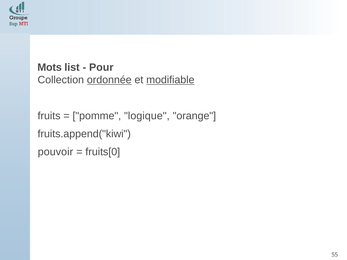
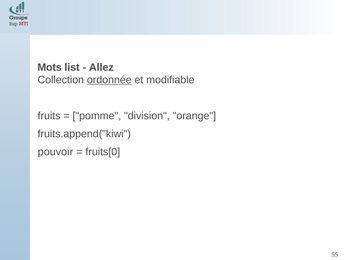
Pour: Pour -> Allez (101, 67)
modifiable underline: present -> none (170, 80)
logique: logique -> division (147, 116)
